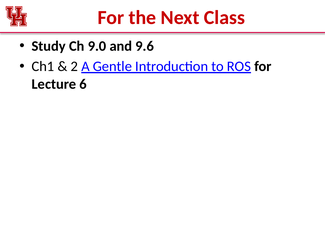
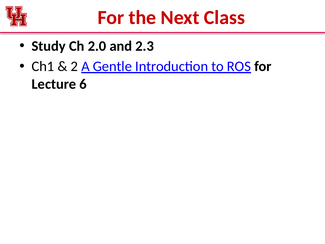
9.0: 9.0 -> 2.0 (97, 46)
9.6: 9.6 -> 2.3 (145, 46)
